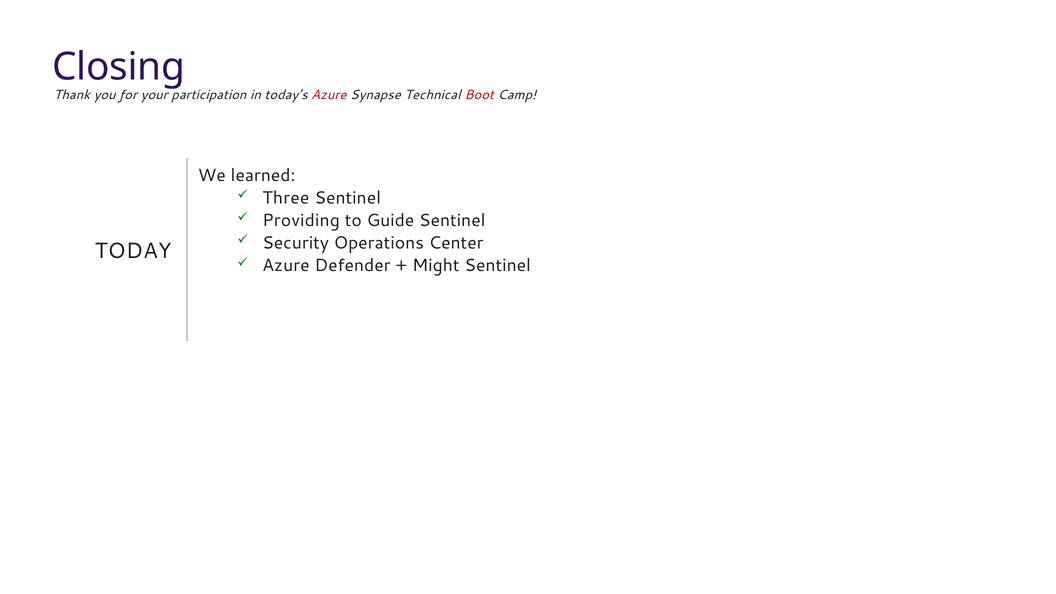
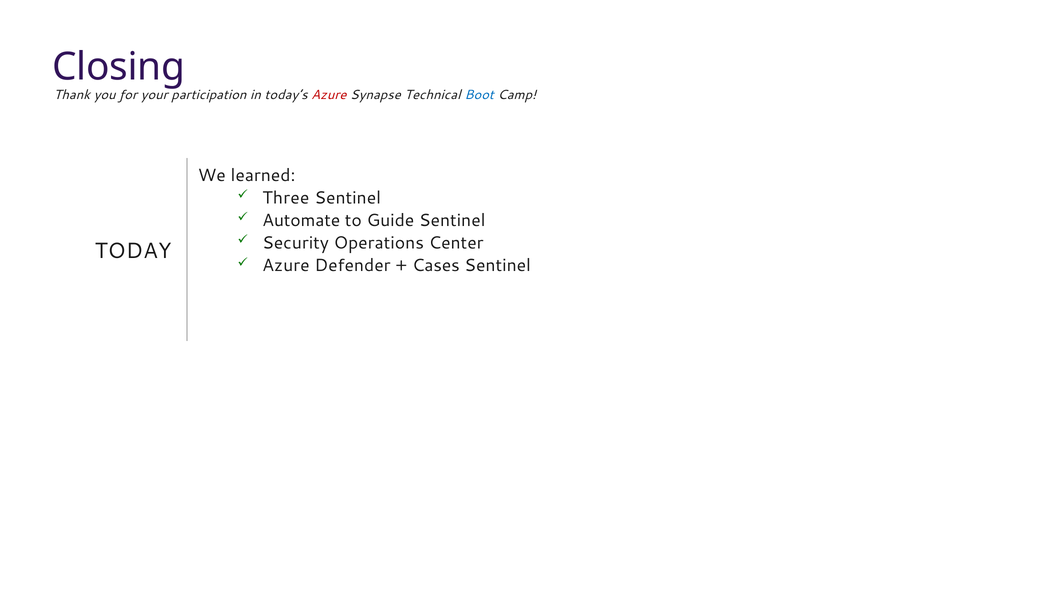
Boot colour: red -> blue (479, 95)
Providing: Providing -> Automate (301, 220)
Might: Might -> Cases (436, 266)
